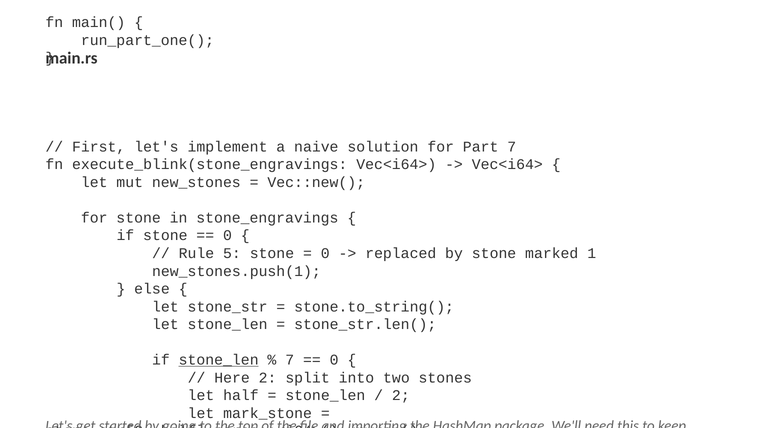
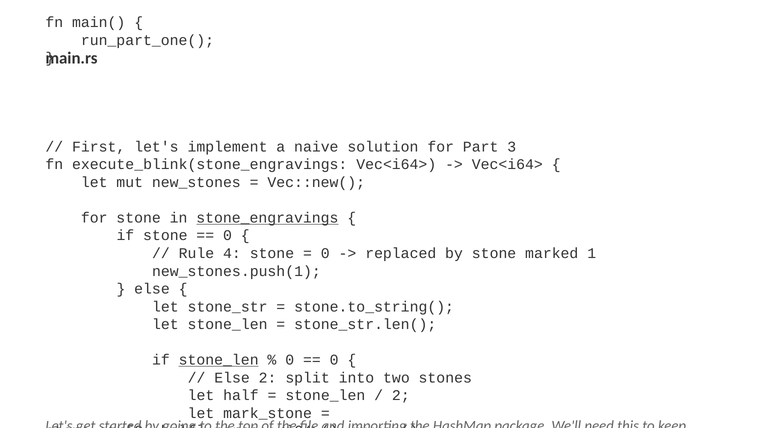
Part 7: 7 -> 3 (512, 147)
stone_engravings underline: none -> present (267, 218)
5: 5 -> 4 (232, 253)
7: 7 -> 0 (290, 360)
Here: Here -> Else (232, 377)
